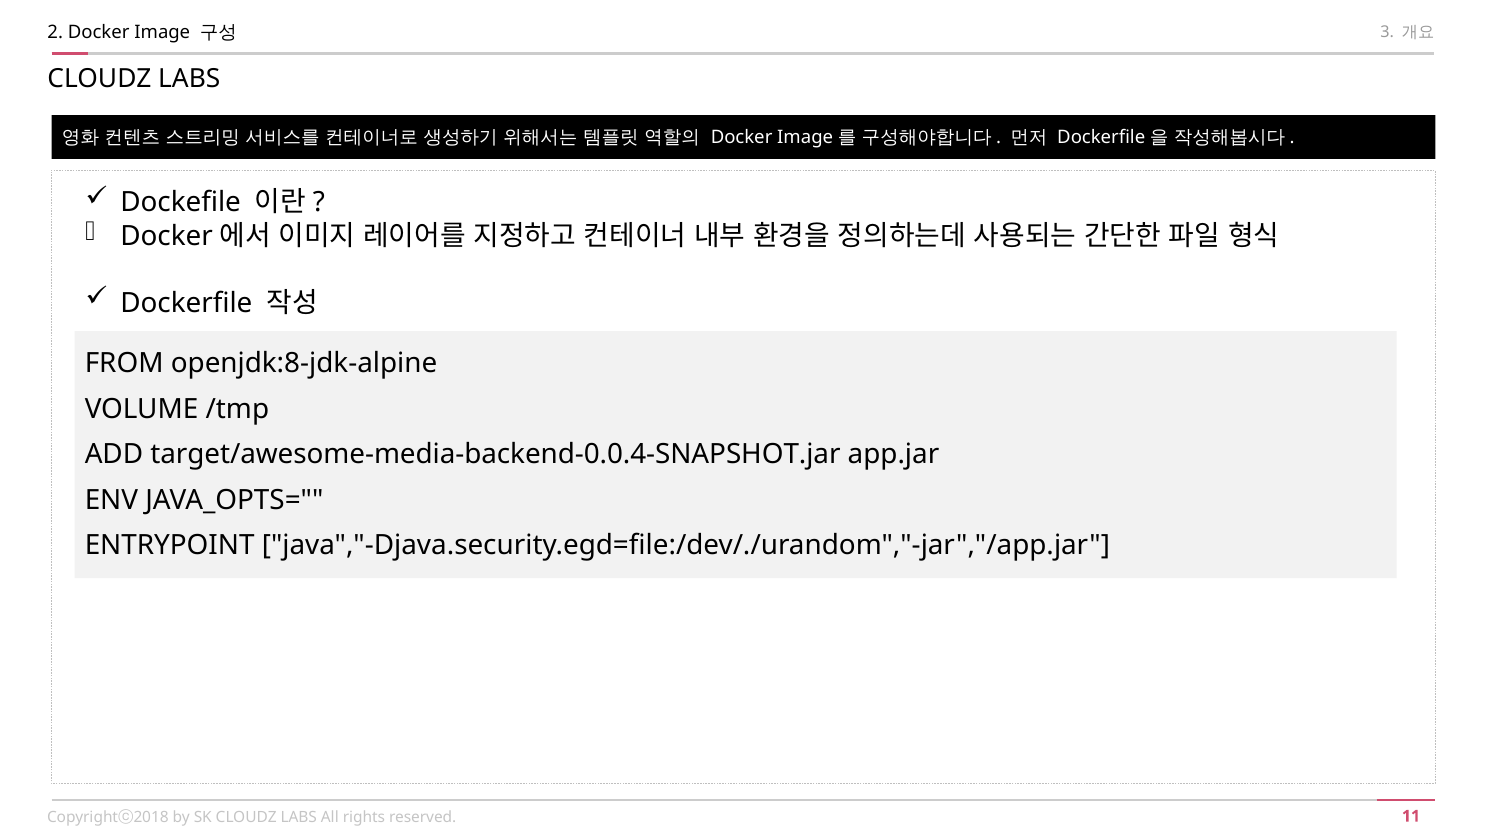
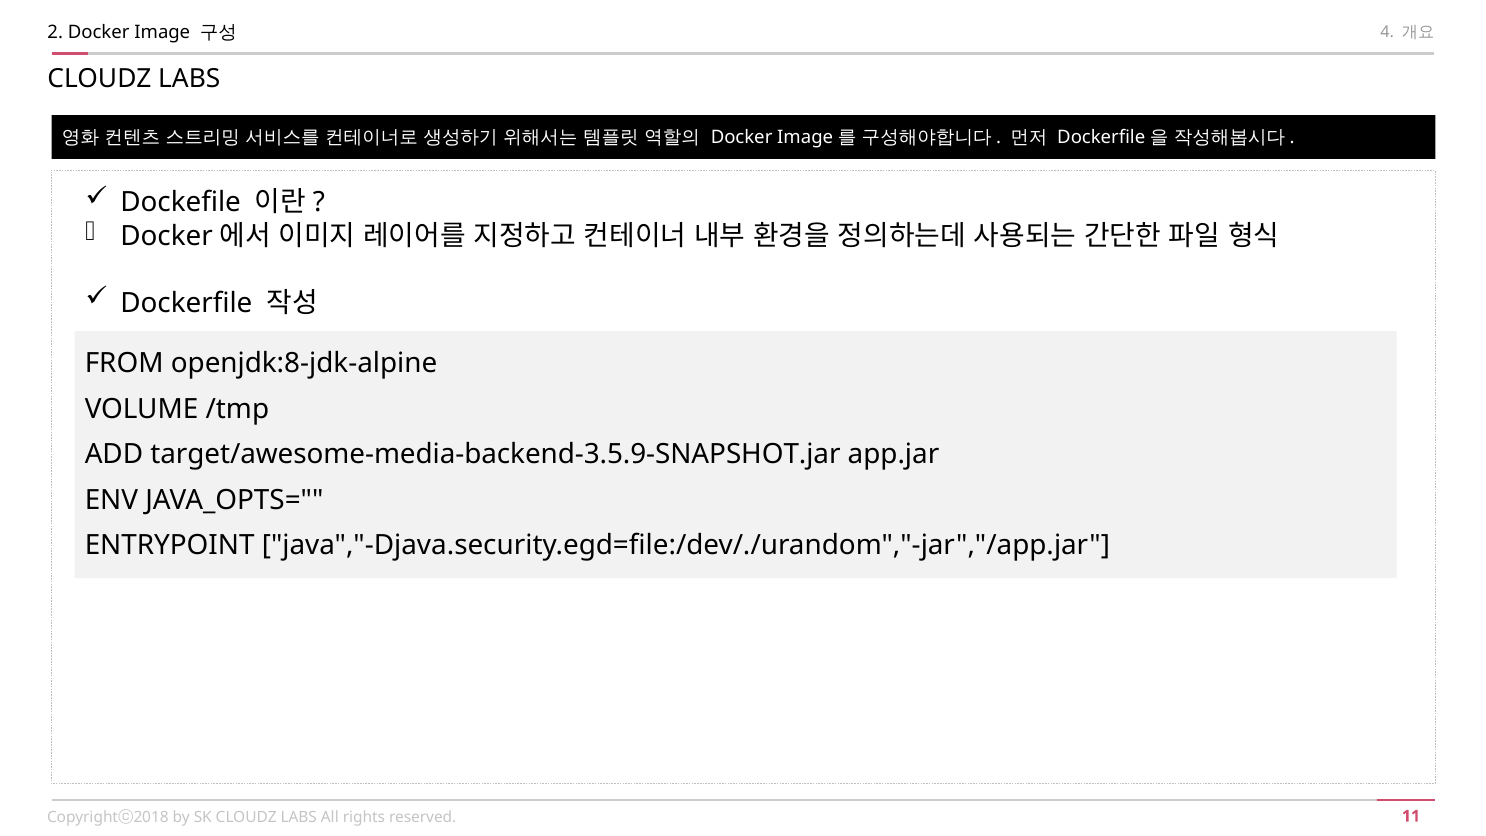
3: 3 -> 4 (1387, 32)
target/awesome-media-backend-0.0.4-SNAPSHOT.jar: target/awesome-media-backend-0.0.4-SNAPSHOT.jar -> target/awesome-media-backend-3.5.9-SNAPSHOT.jar (495, 454)
